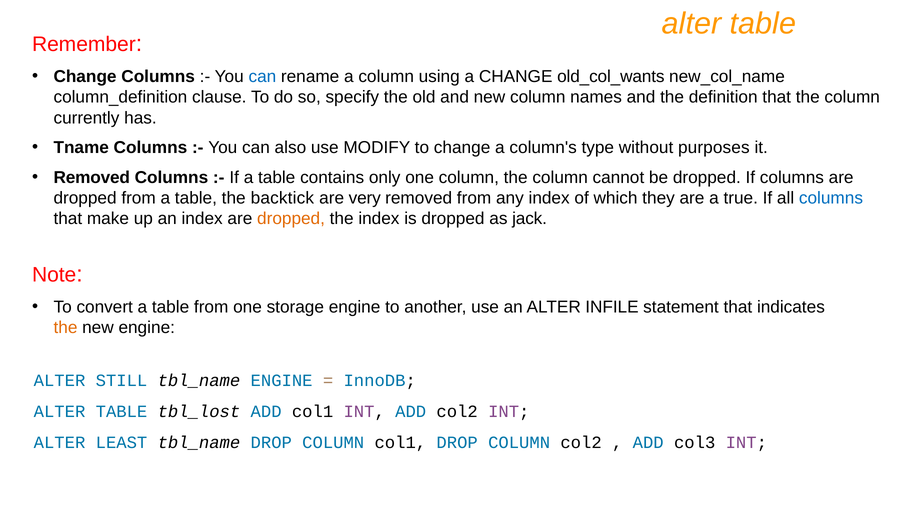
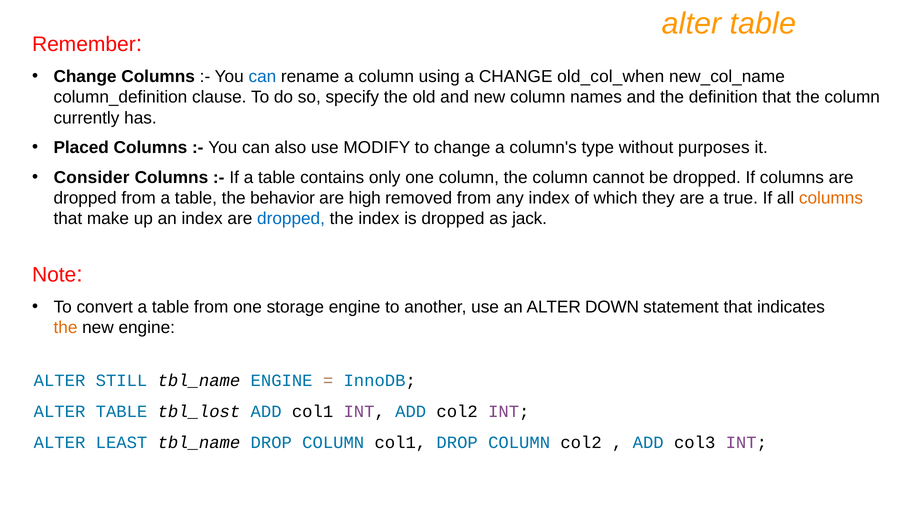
old_col_wants: old_col_wants -> old_col_when (611, 77)
Tname: Tname -> Placed (81, 148)
Removed: Removed -> Consider (92, 178)
backtick: backtick -> behavior (283, 198)
very: very -> high (365, 198)
columns colour: blue -> orange (831, 198)
dropped colour: orange -> blue (291, 219)
INFILE: INFILE -> DOWN (612, 307)
